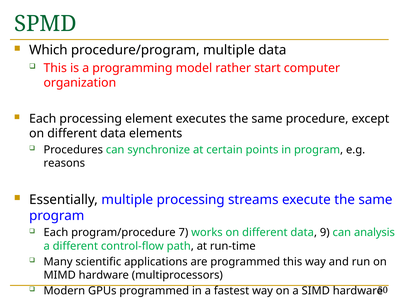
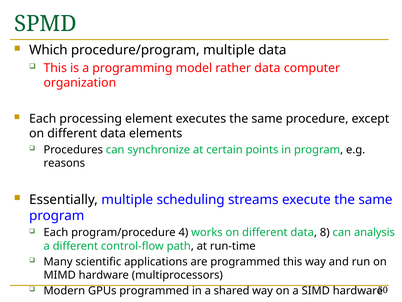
rather start: start -> data (267, 68)
multiple processing: processing -> scheduling (191, 199)
7: 7 -> 4 (183, 232)
9: 9 -> 8 (325, 232)
fastest: fastest -> shared (232, 290)
